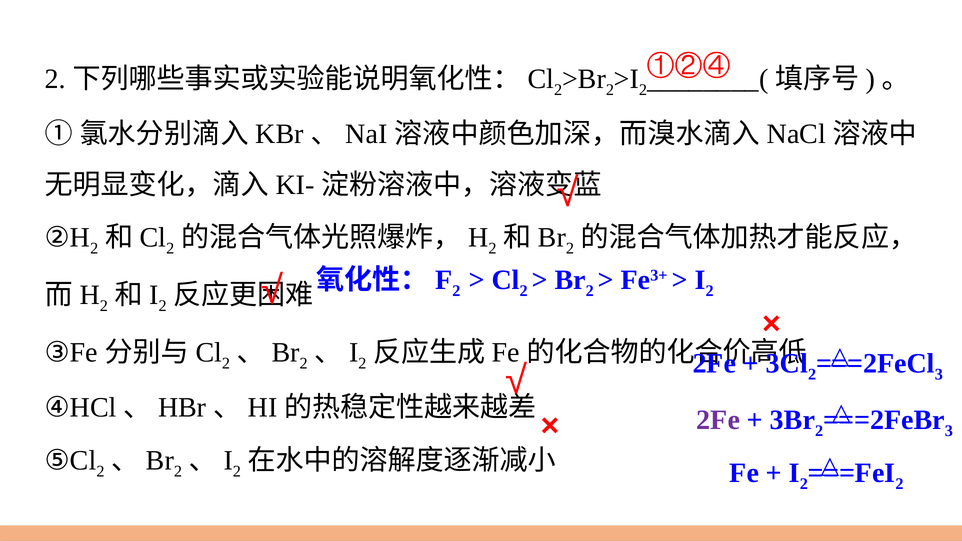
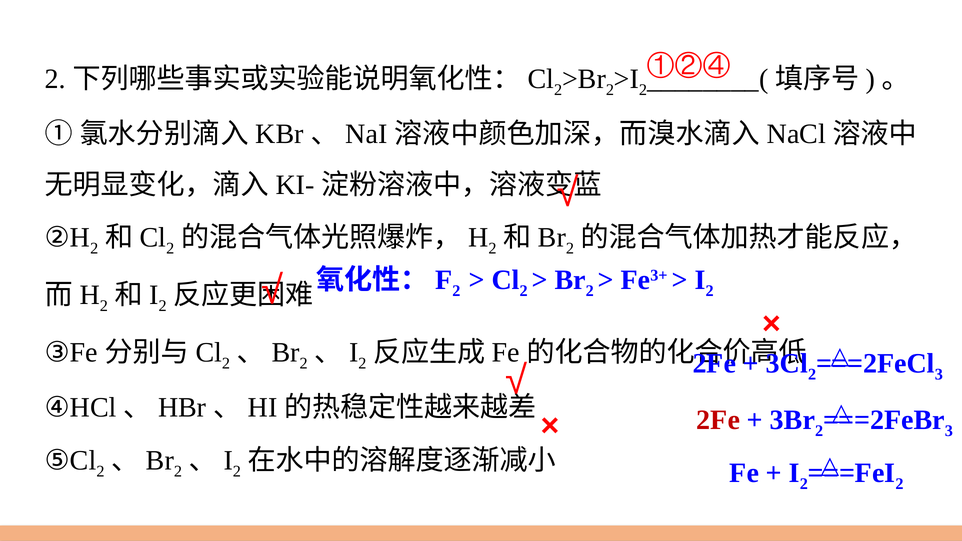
2Fe colour: purple -> red (718, 420)
